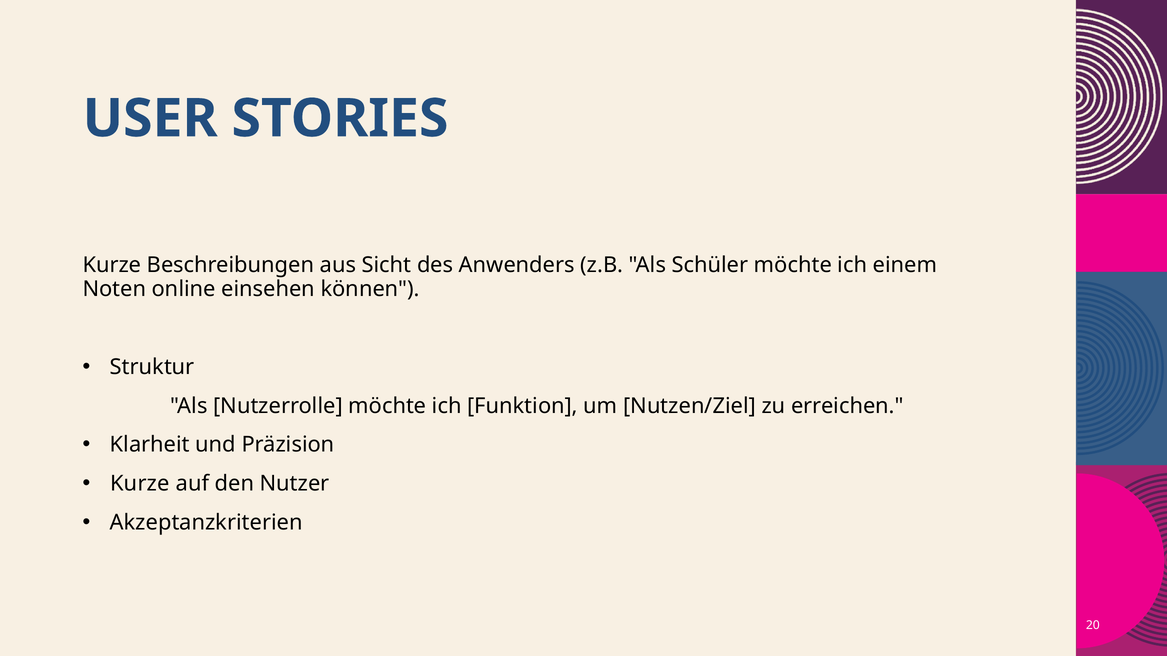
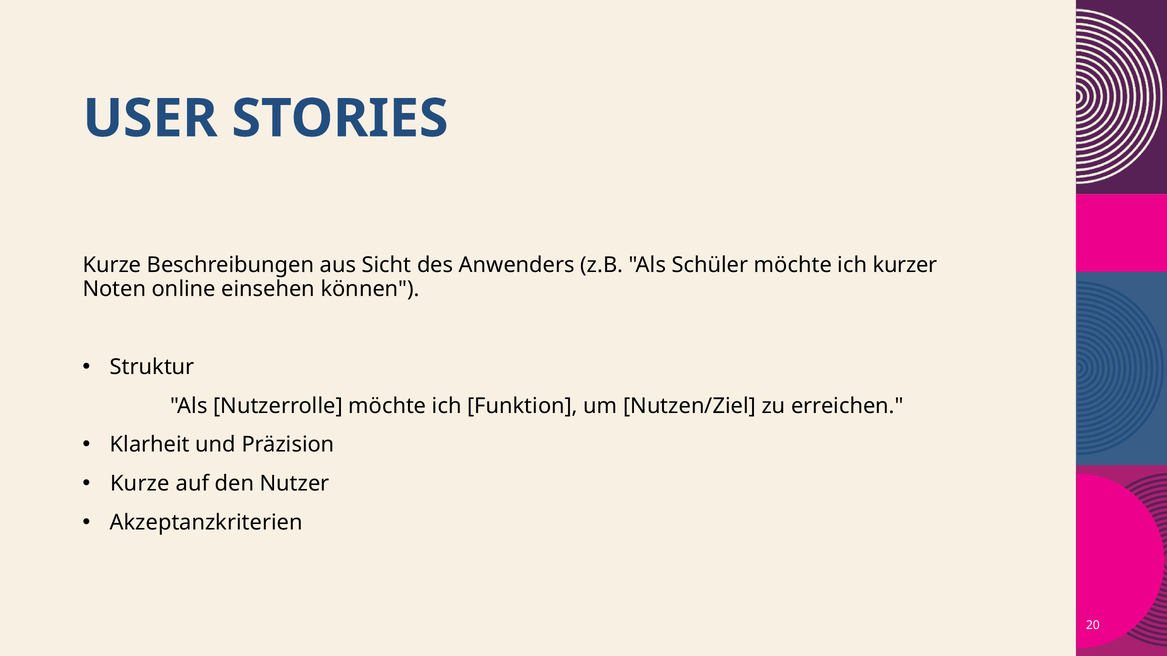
einem: einem -> kurzer (905, 265)
